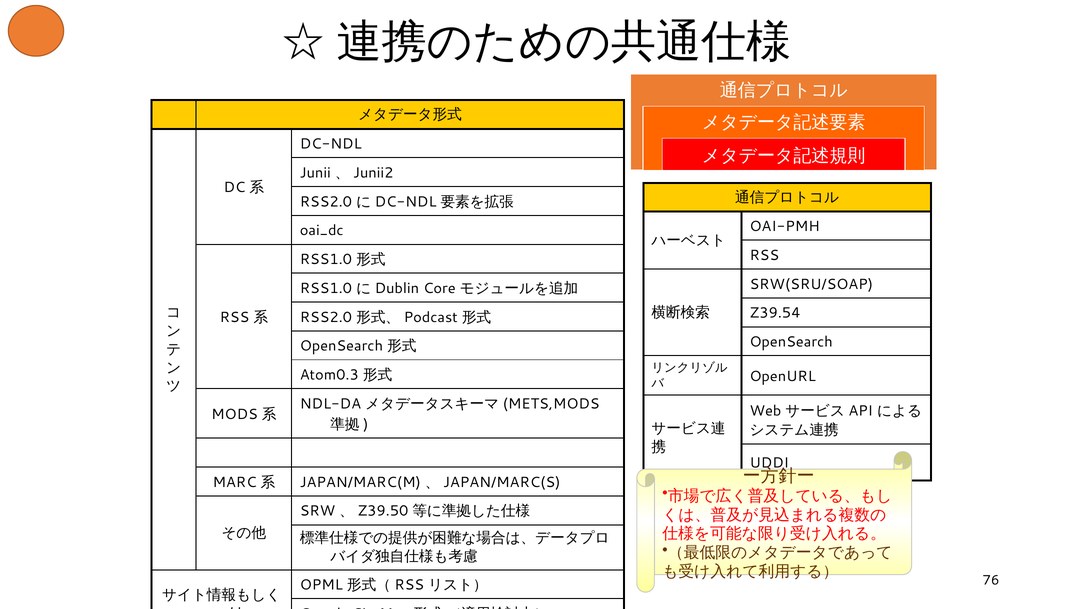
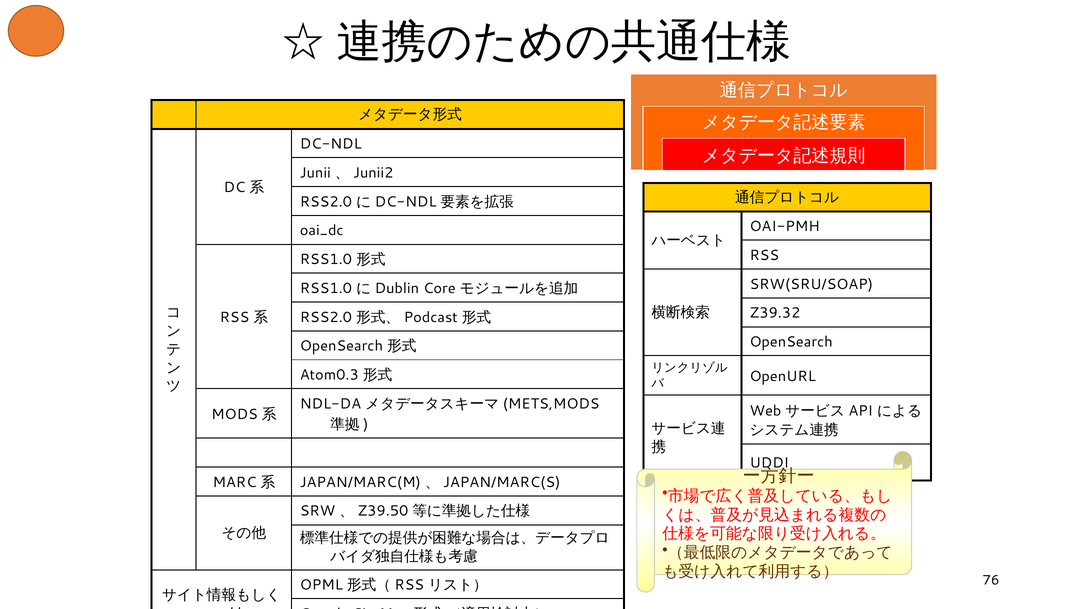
Z39.54: Z39.54 -> Z39.32 (775, 313)
